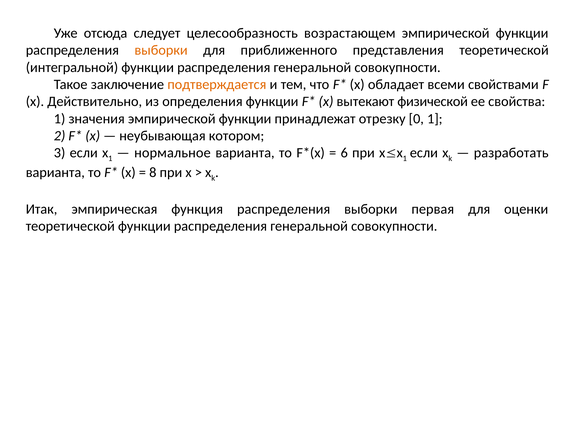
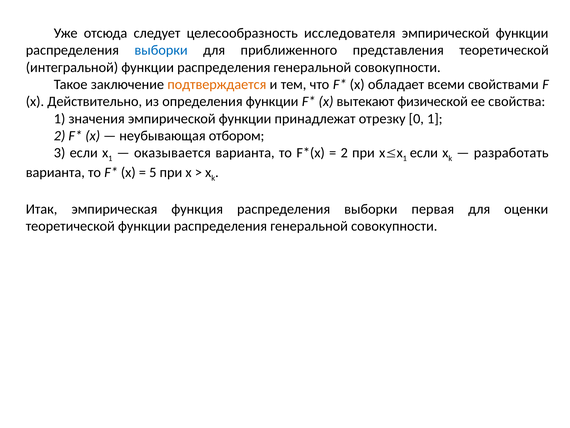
возрастающем: возрастающем -> исследователя (350, 33)
выборки colour: orange -> blue (161, 50)
котором: котором -> отбором (237, 136)
нормальное: нормальное -> оказывается (172, 153)
6: 6 -> 2 (344, 153)
8: 8 -> 5 (153, 172)
